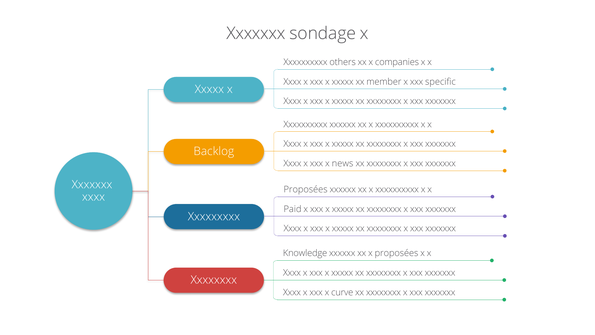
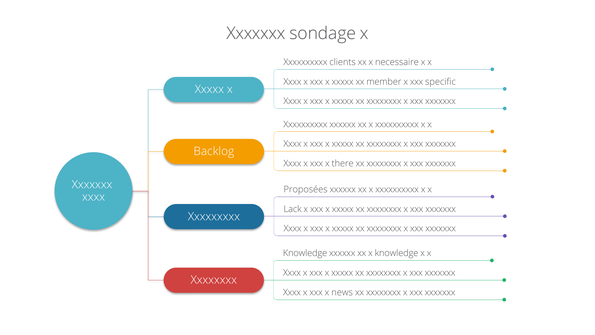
others: others -> clients (343, 62)
companies: companies -> necessaire (397, 62)
news: news -> there (343, 163)
Paid: Paid -> Lack (293, 209)
x proposées: proposées -> knowledge (397, 253)
curve: curve -> news (342, 292)
